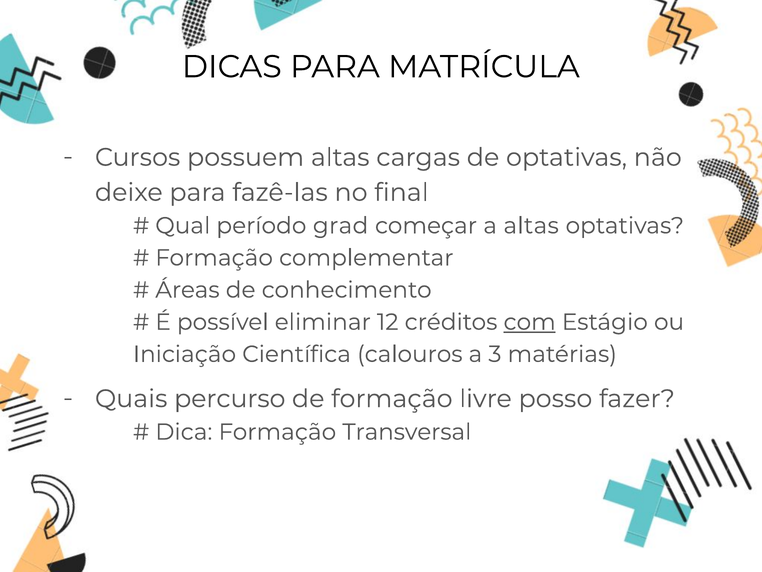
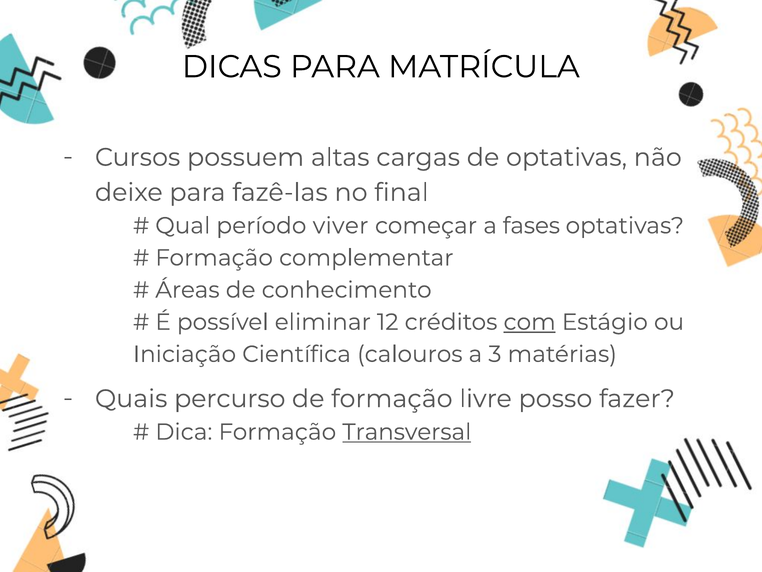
grad: grad -> viver (341, 226)
a altas: altas -> fases (531, 226)
Transversal underline: none -> present (407, 432)
